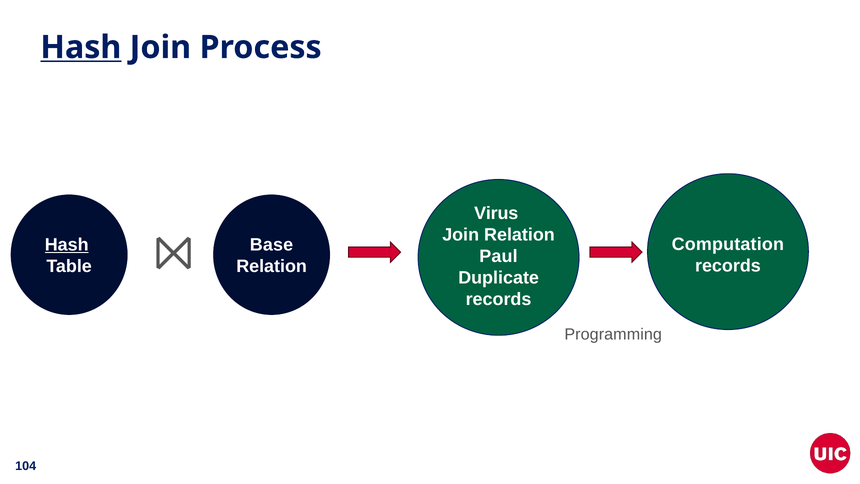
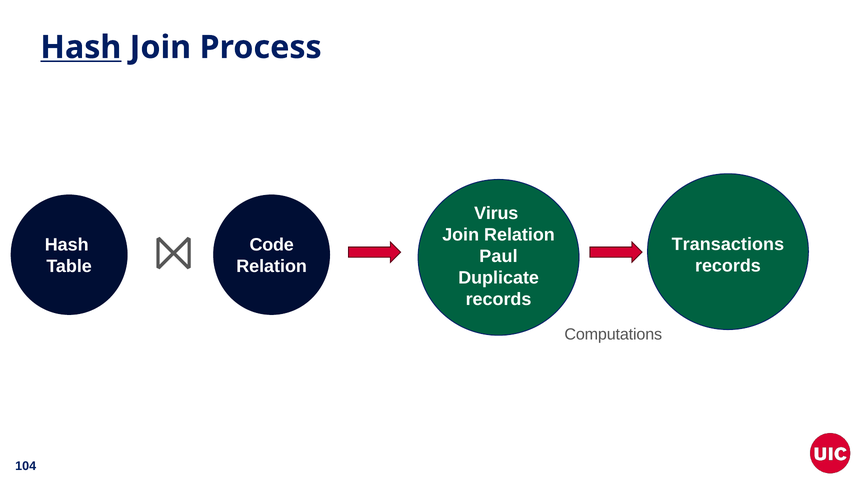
Computation: Computation -> Transactions (728, 244)
Hash underline: present -> none (67, 245)
Base: Base -> Code (272, 245)
Programming: Programming -> Computations (613, 334)
